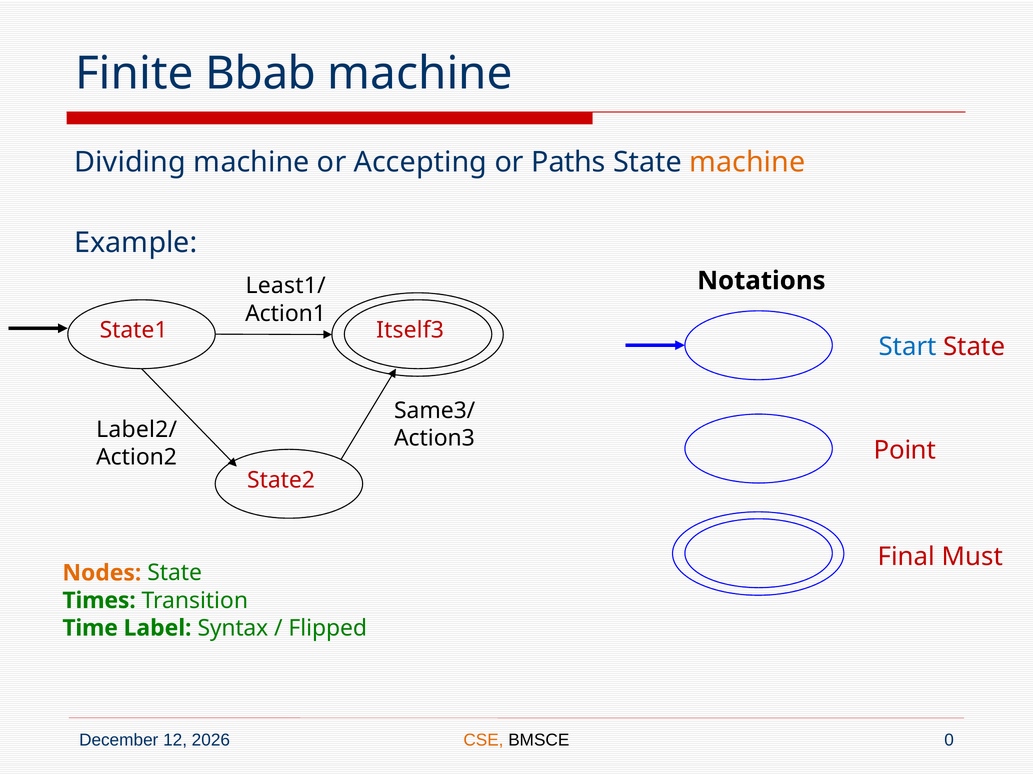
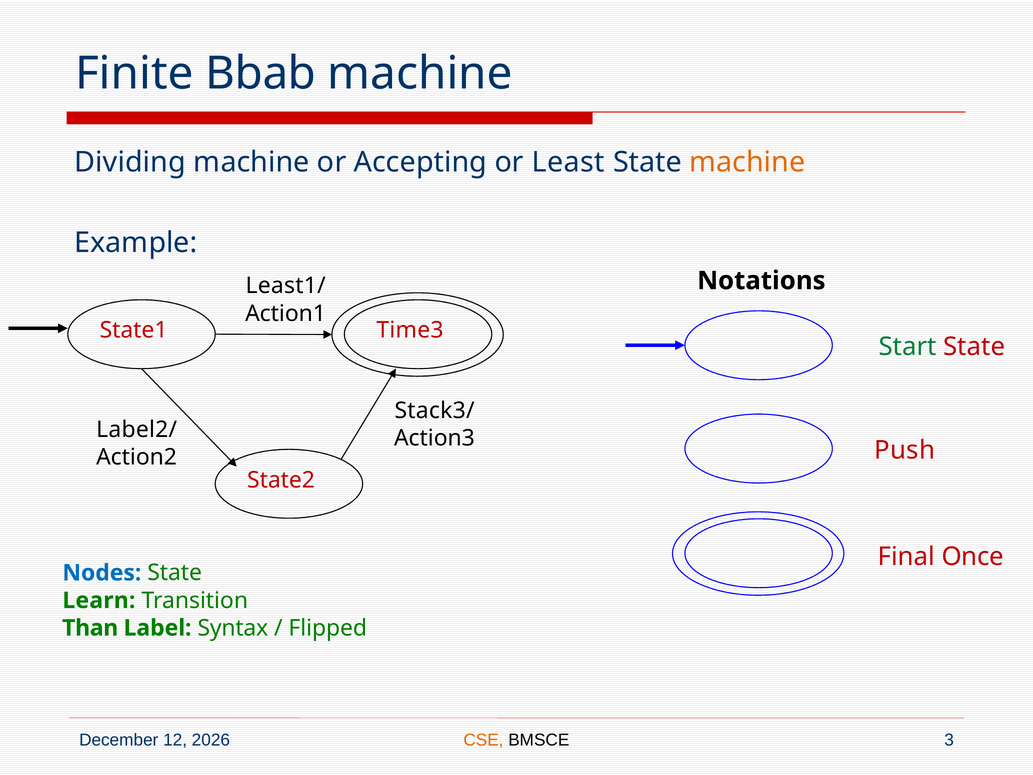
Paths: Paths -> Least (568, 162)
Itself3: Itself3 -> Time3 (410, 330)
Start colour: blue -> green (908, 347)
Same3/: Same3/ -> Stack3/ (435, 411)
Point: Point -> Push (905, 450)
Must: Must -> Once (973, 557)
Nodes colour: orange -> blue (102, 573)
Times: Times -> Learn (99, 600)
Time: Time -> Than (90, 628)
0: 0 -> 3 (949, 740)
